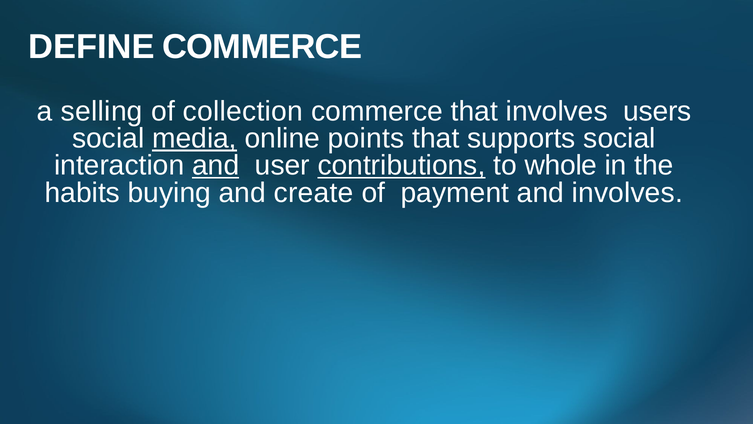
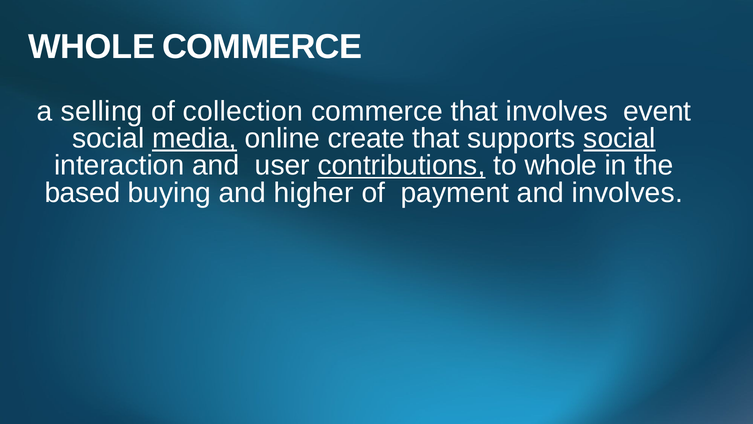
DEFINE: DEFINE -> WHOLE (92, 47)
users: users -> event (657, 111)
points: points -> create (366, 138)
social underline: none -> present (620, 138)
and underline: present -> none (216, 165)
habits: habits -> based (82, 193)
create: create -> higher (314, 193)
